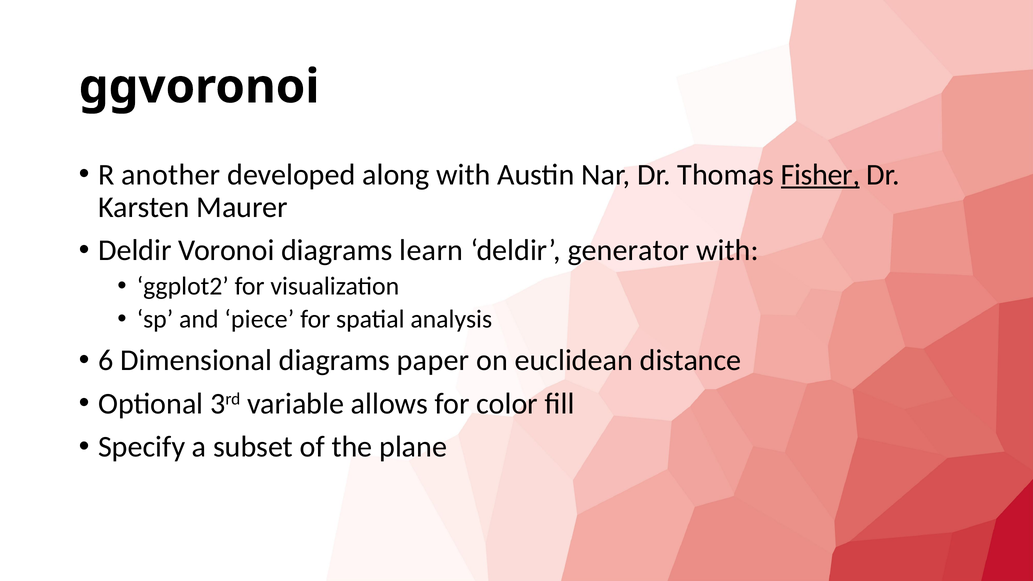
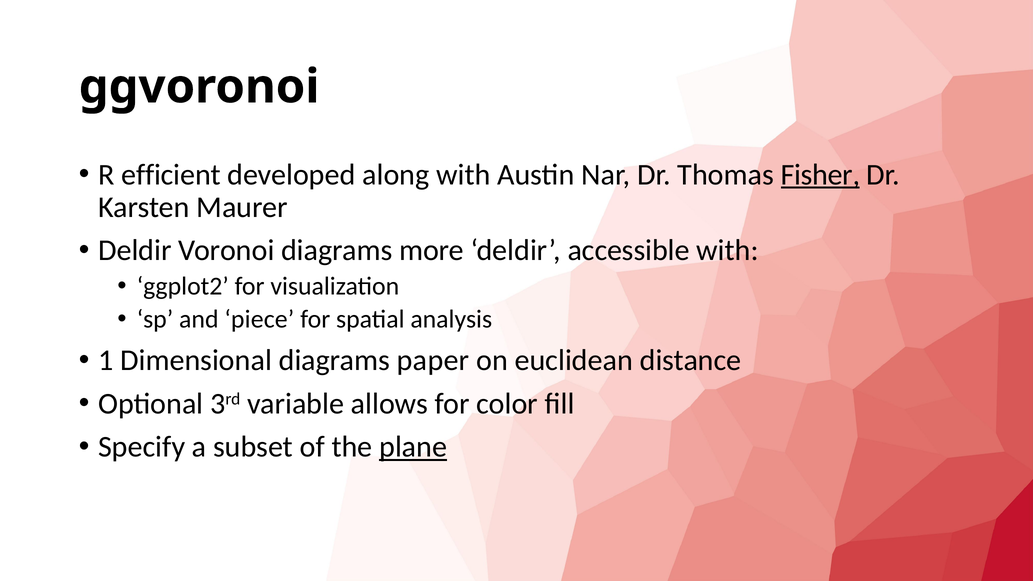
another: another -> efficient (171, 175)
learn: learn -> more (432, 251)
generator: generator -> accessible (629, 251)
6: 6 -> 1 (106, 360)
plane underline: none -> present (413, 447)
